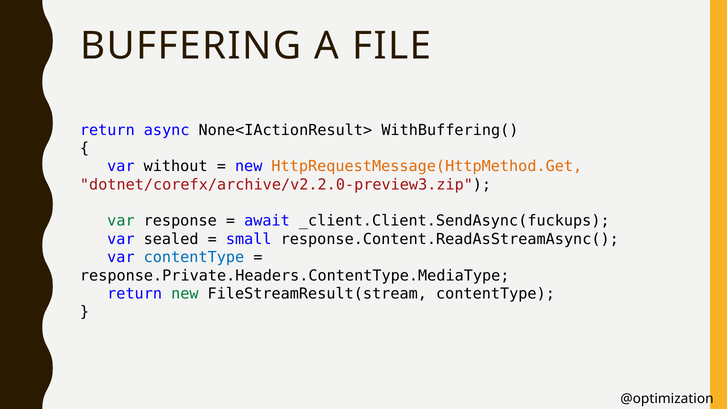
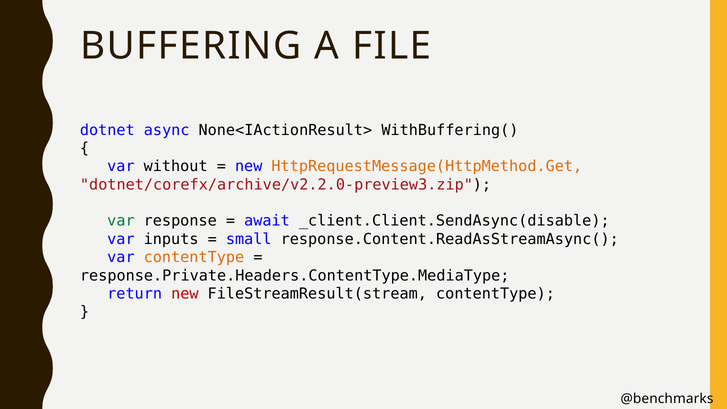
return: return -> dotnet (107, 130)
_client.Client.SendAsync(fuckups: _client.Client.SendAsync(fuckups -> _client.Client.SendAsync(disable (454, 221)
sealed: sealed -> inputs (171, 239)
contentType colour: blue -> orange (194, 257)
new colour: green -> red (185, 294)
@optimization: @optimization -> @benchmarks (667, 399)
